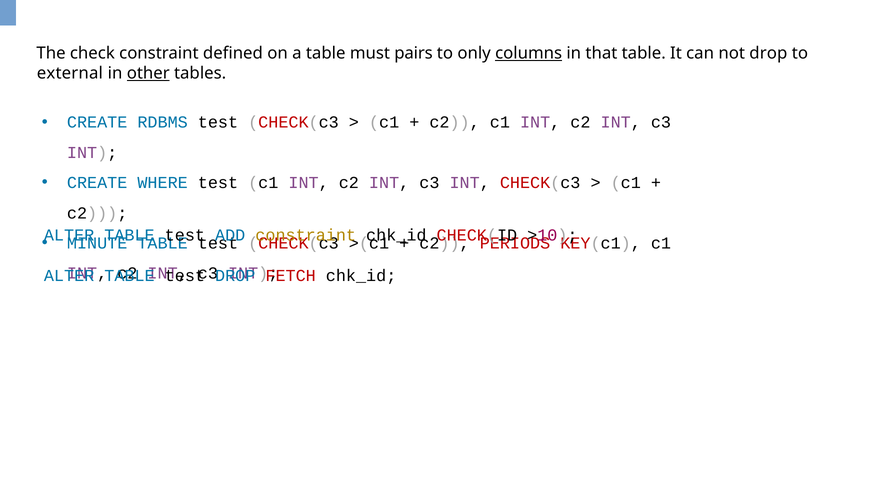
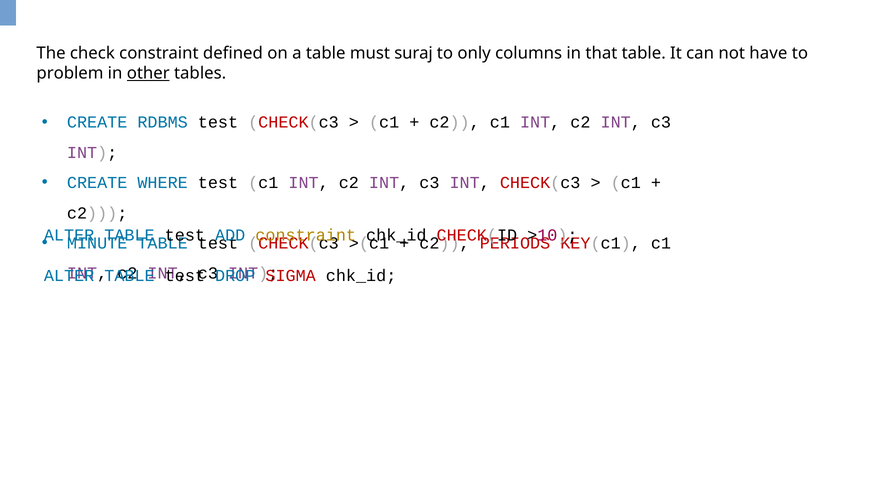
pairs: pairs -> suraj (414, 53)
columns underline: present -> none (529, 53)
not drop: drop -> have (768, 53)
external: external -> problem (70, 73)
FETCH: FETCH -> SIGMA (291, 276)
